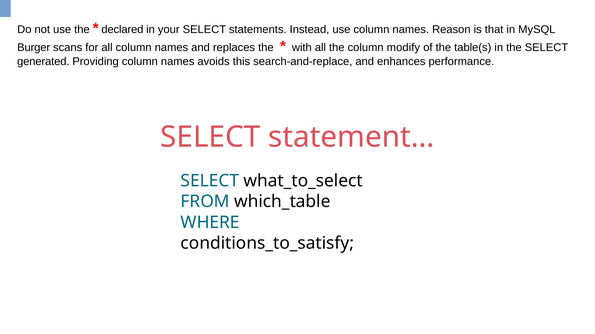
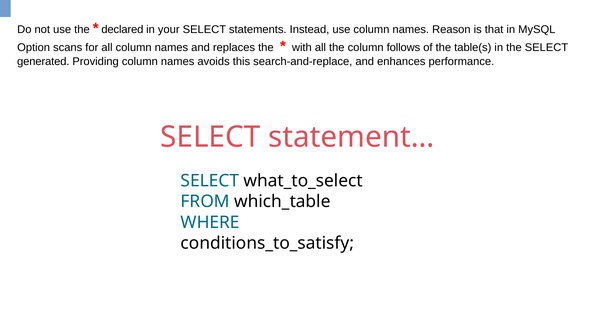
Burger: Burger -> Option (34, 47)
modify: modify -> follows (403, 47)
